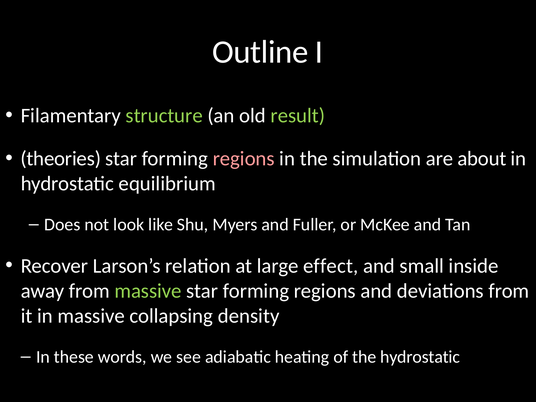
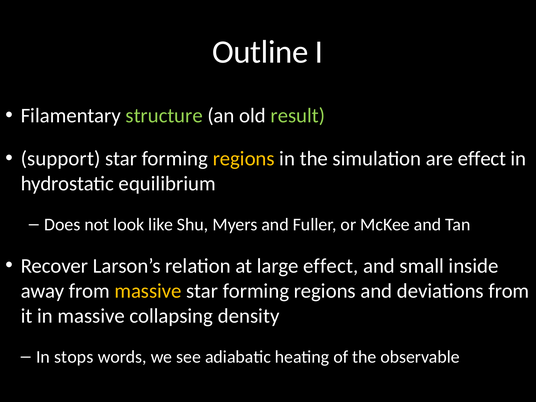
theories: theories -> support (61, 159)
regions colour: pink -> yellow (244, 159)
are about: about -> effect (482, 159)
massive colour: light green -> yellow (148, 291)
these: these -> stops (74, 357)
the hydrostatic: hydrostatic -> observable (420, 357)
